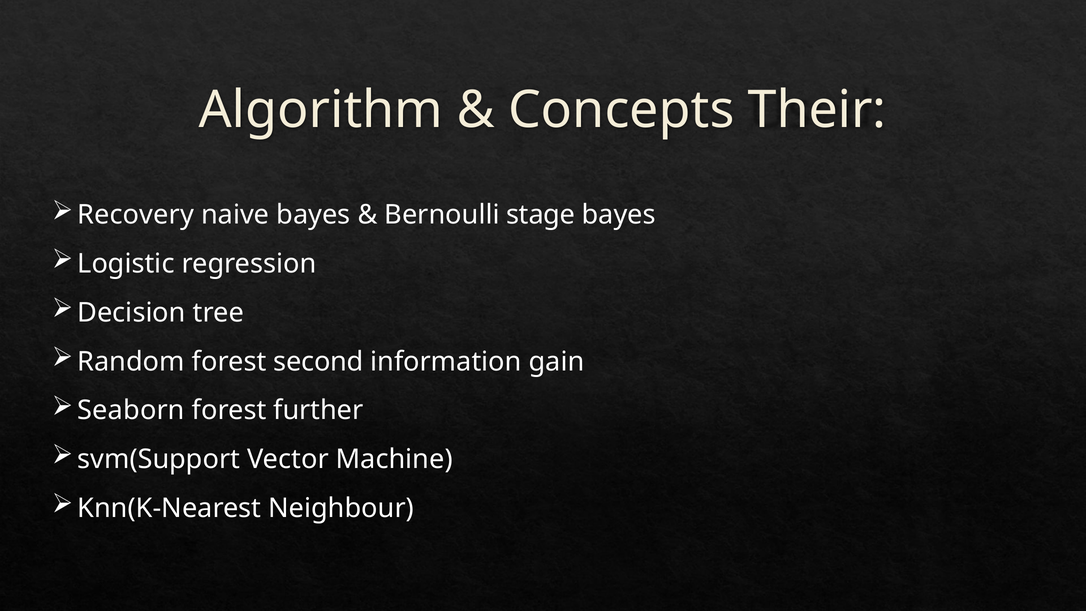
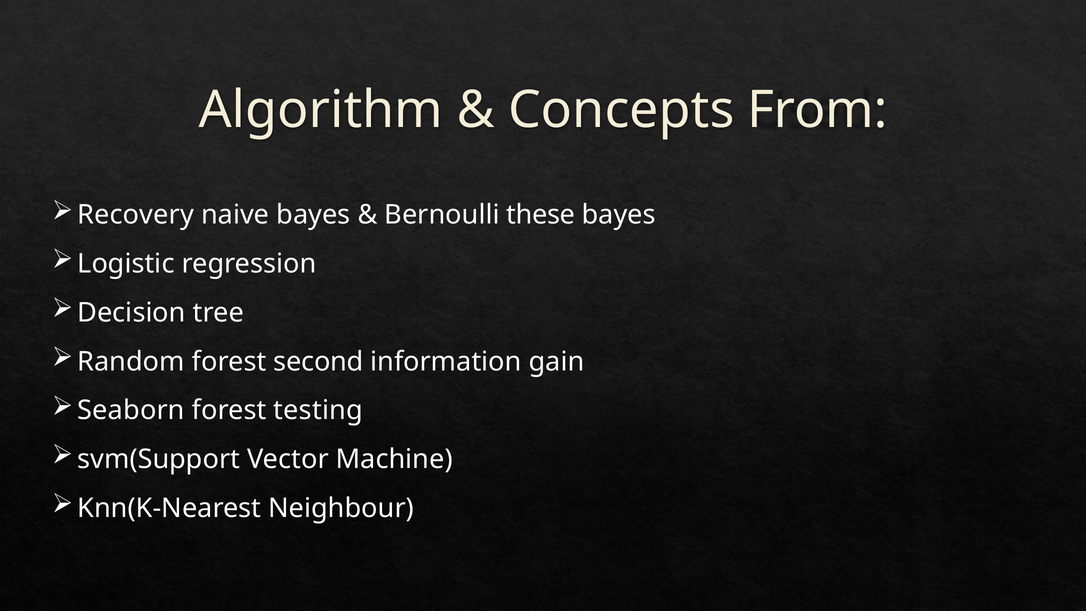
Their: Their -> From (817, 110)
stage: stage -> these (541, 215)
further: further -> testing (318, 410)
